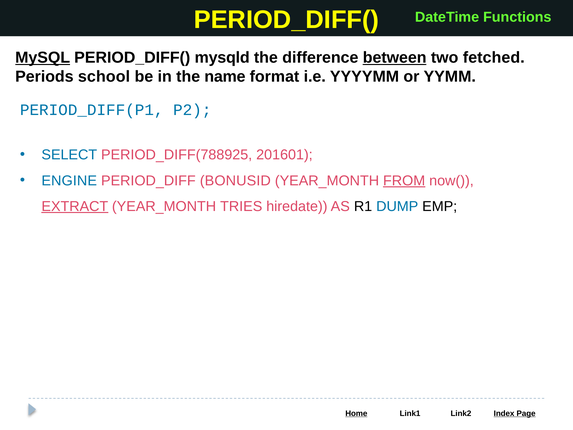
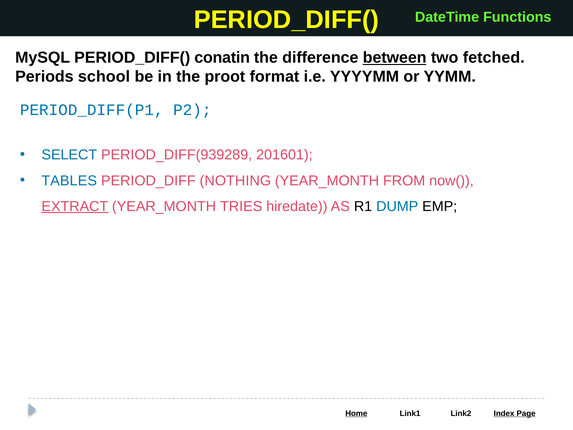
MySQL underline: present -> none (43, 58)
mysqld: mysqld -> conatin (222, 58)
name: name -> proot (225, 77)
PERIOD_DIFF(788925: PERIOD_DIFF(788925 -> PERIOD_DIFF(939289 (177, 155)
ENGINE: ENGINE -> TABLES (69, 181)
BONUSID: BONUSID -> NOTHING (235, 181)
FROM underline: present -> none (404, 181)
